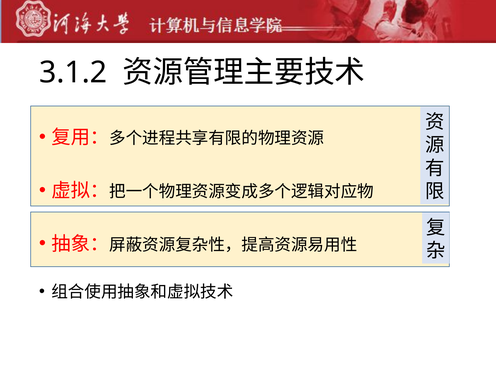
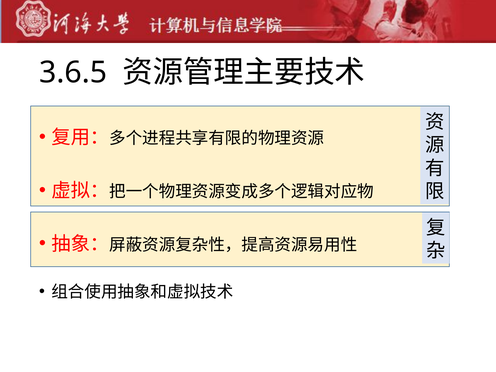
3.1.2: 3.1.2 -> 3.6.5 (73, 73)
